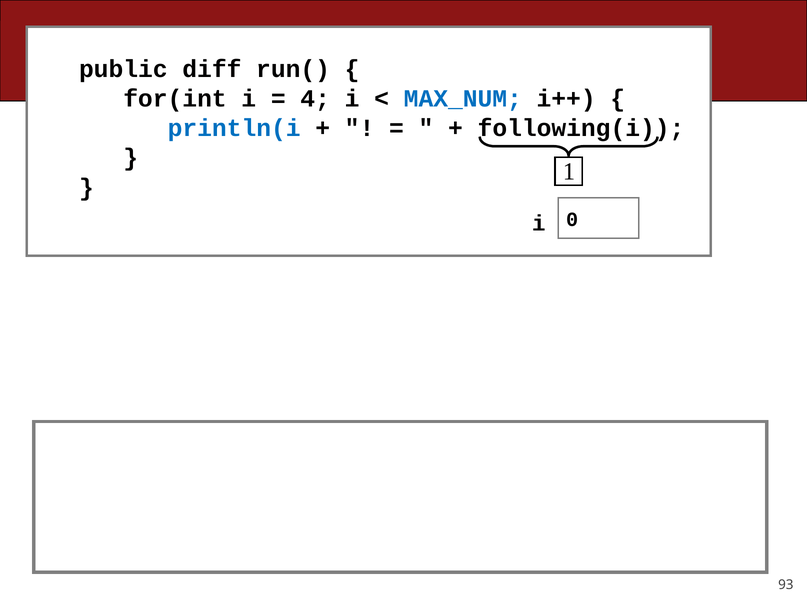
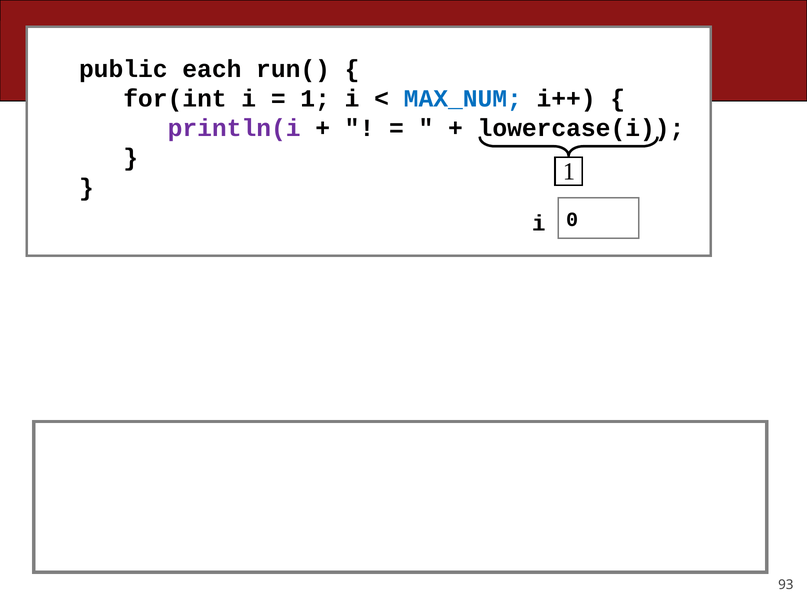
diff: diff -> each (212, 69)
4: 4 -> 1 (315, 98)
println(i colour: blue -> purple (234, 128)
following(i: following(i -> lowercase(i (581, 128)
